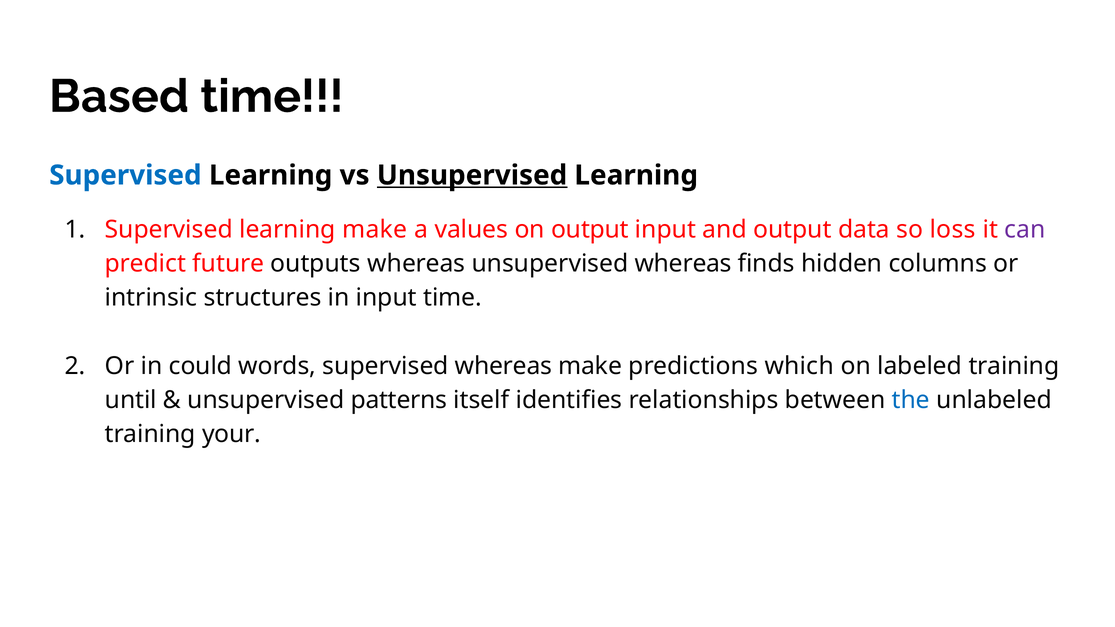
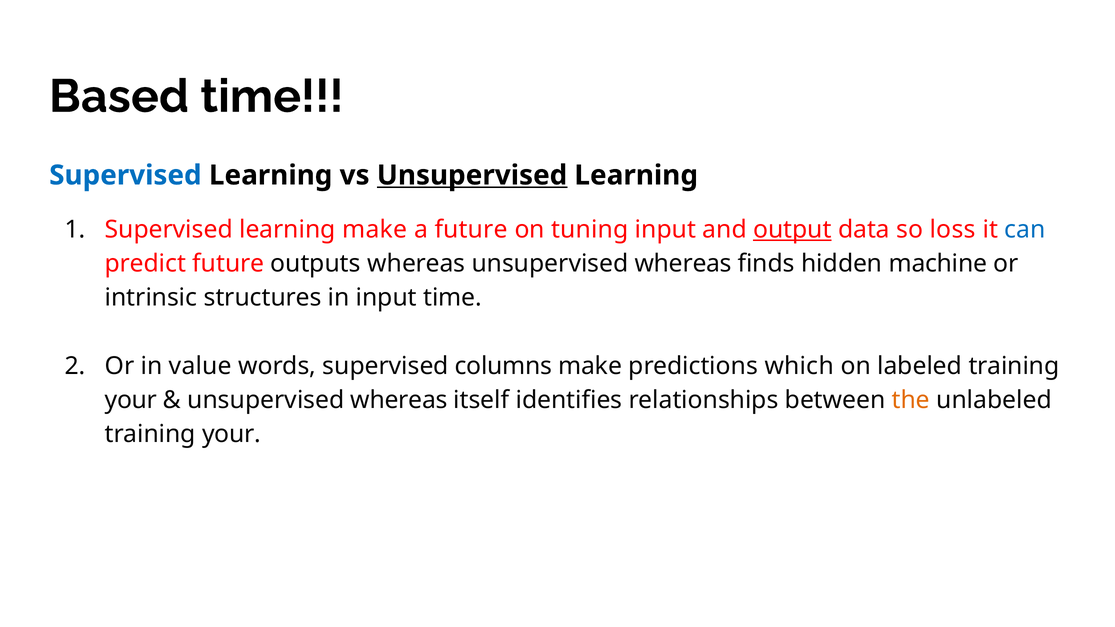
a values: values -> future (471, 230)
on output: output -> tuning (590, 230)
output underline: none -> present (792, 230)
can colour: purple -> blue (1025, 230)
columns: columns -> machine (938, 264)
could: could -> value (200, 366)
supervised whereas: whereas -> columns (503, 366)
until: until -> your (131, 400)
patterns: patterns -> whereas (399, 400)
the colour: blue -> orange (911, 400)
